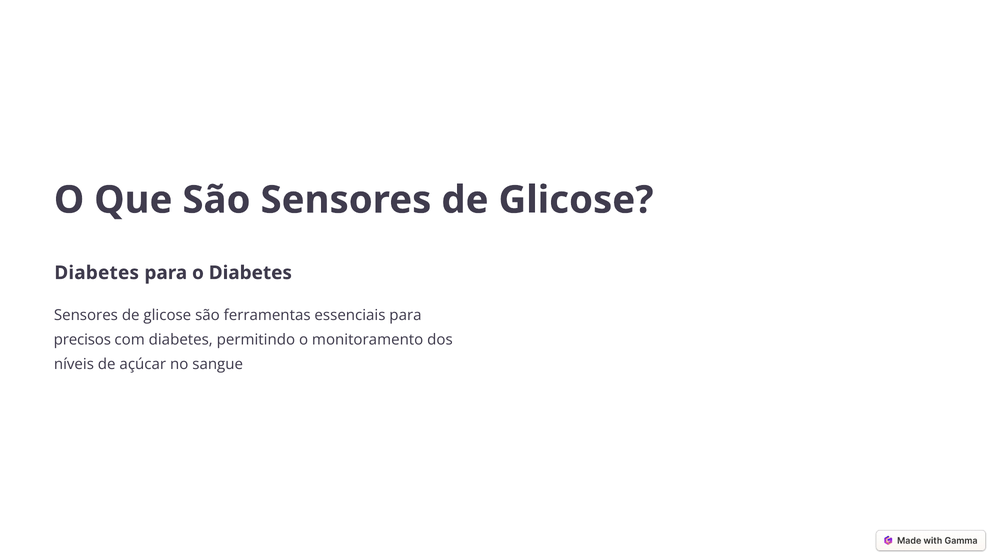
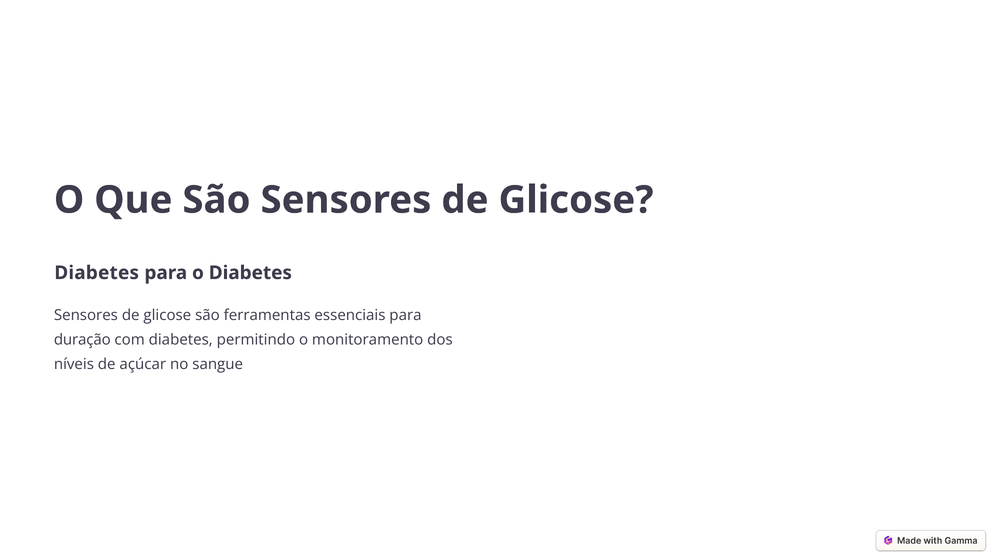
precisos: precisos -> duração (82, 340)
